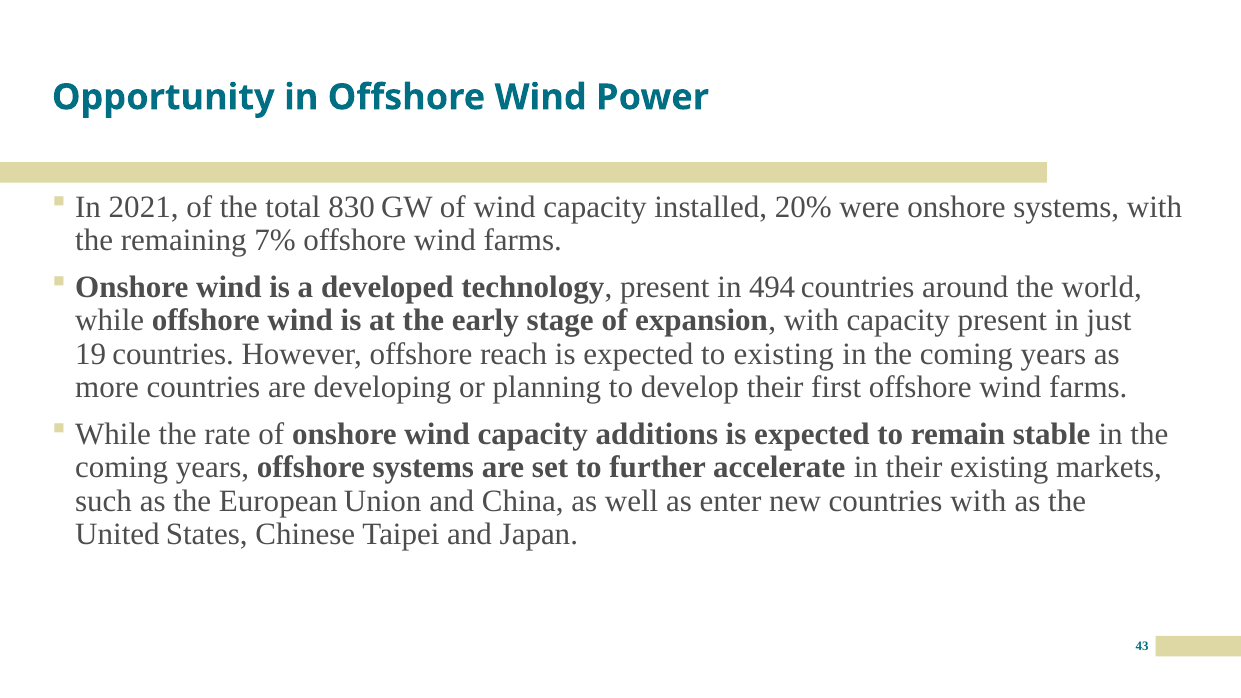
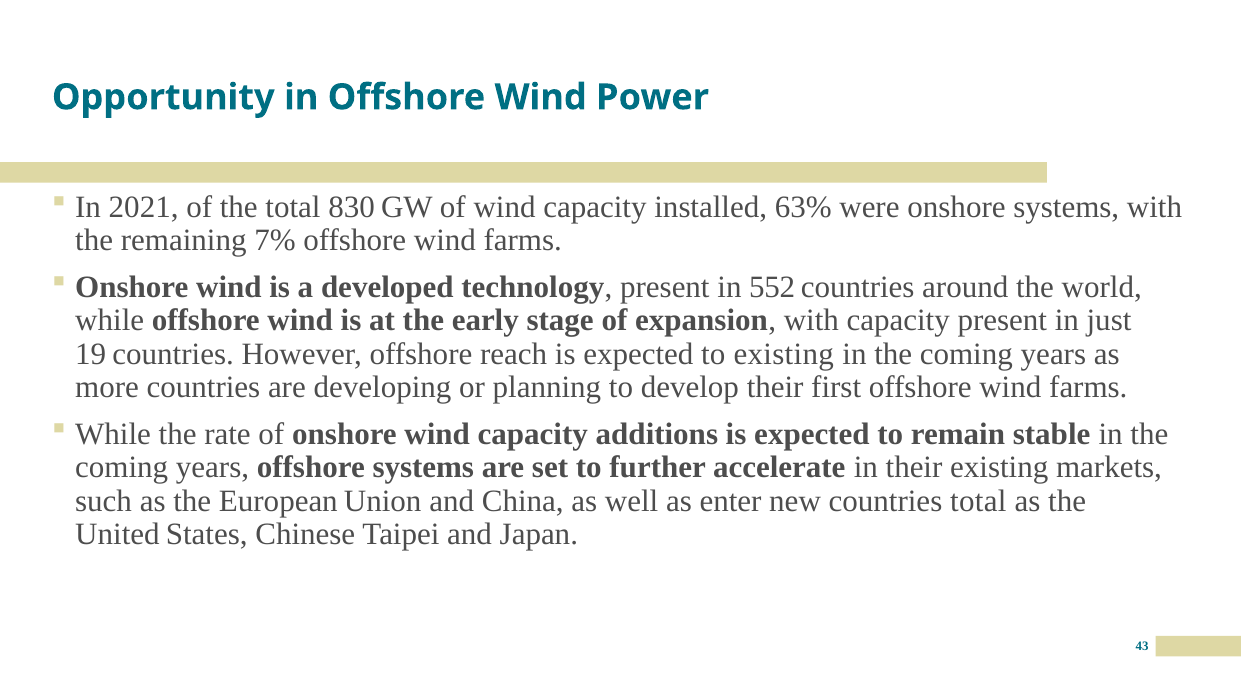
20%: 20% -> 63% (803, 207)
494: 494 -> 552 (772, 287)
countries with: with -> total (978, 501)
